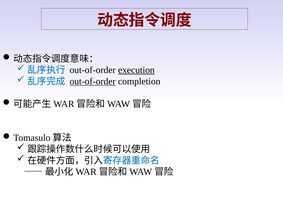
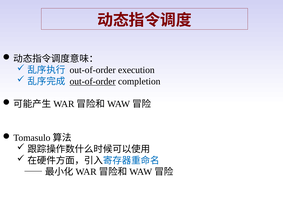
execution underline: present -> none (136, 70)
